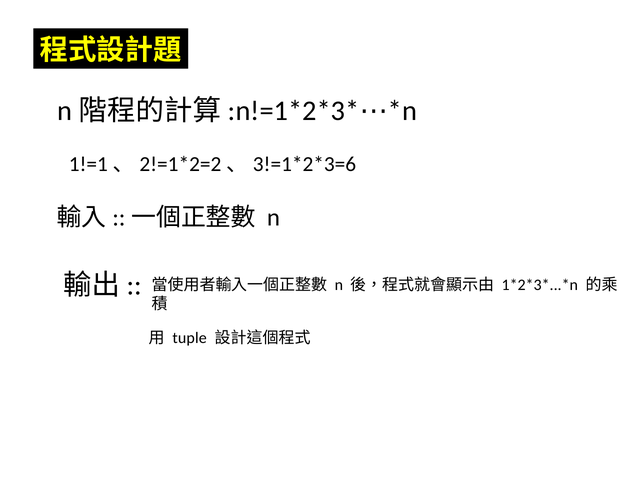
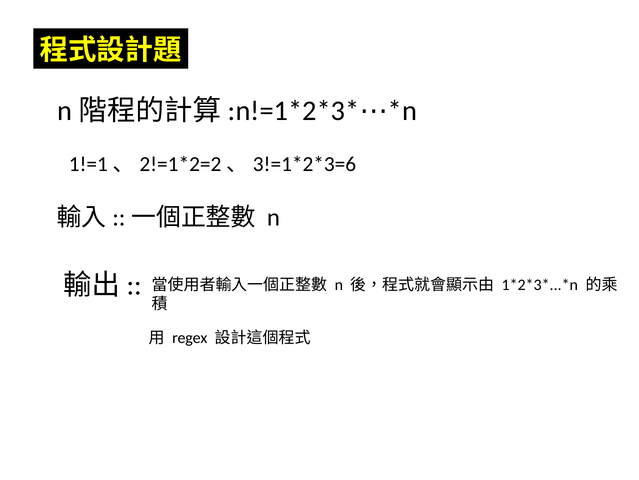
tuple: tuple -> regex (190, 337)
